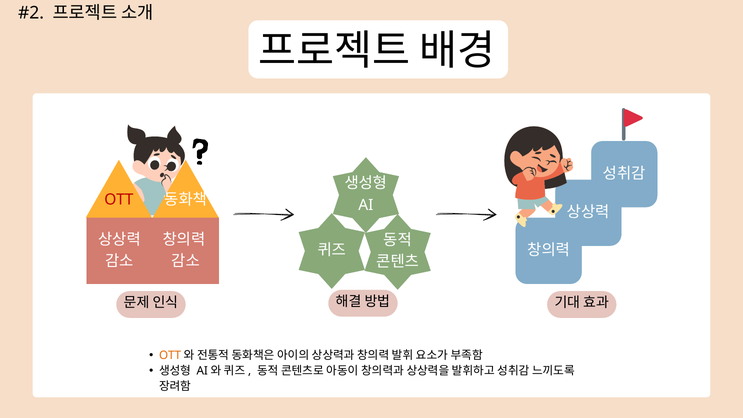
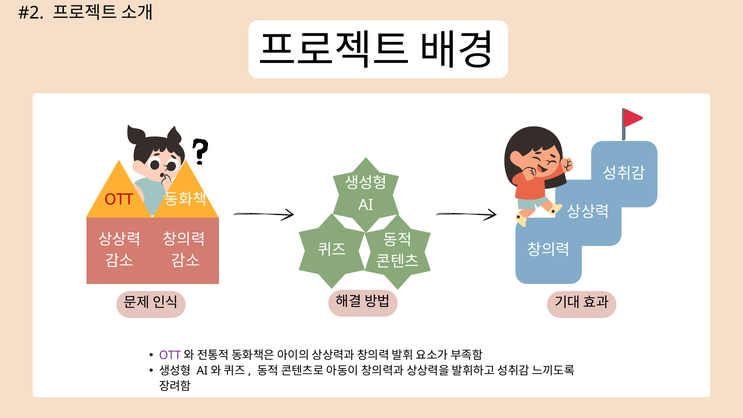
OTT colour: orange -> purple (170, 355)
